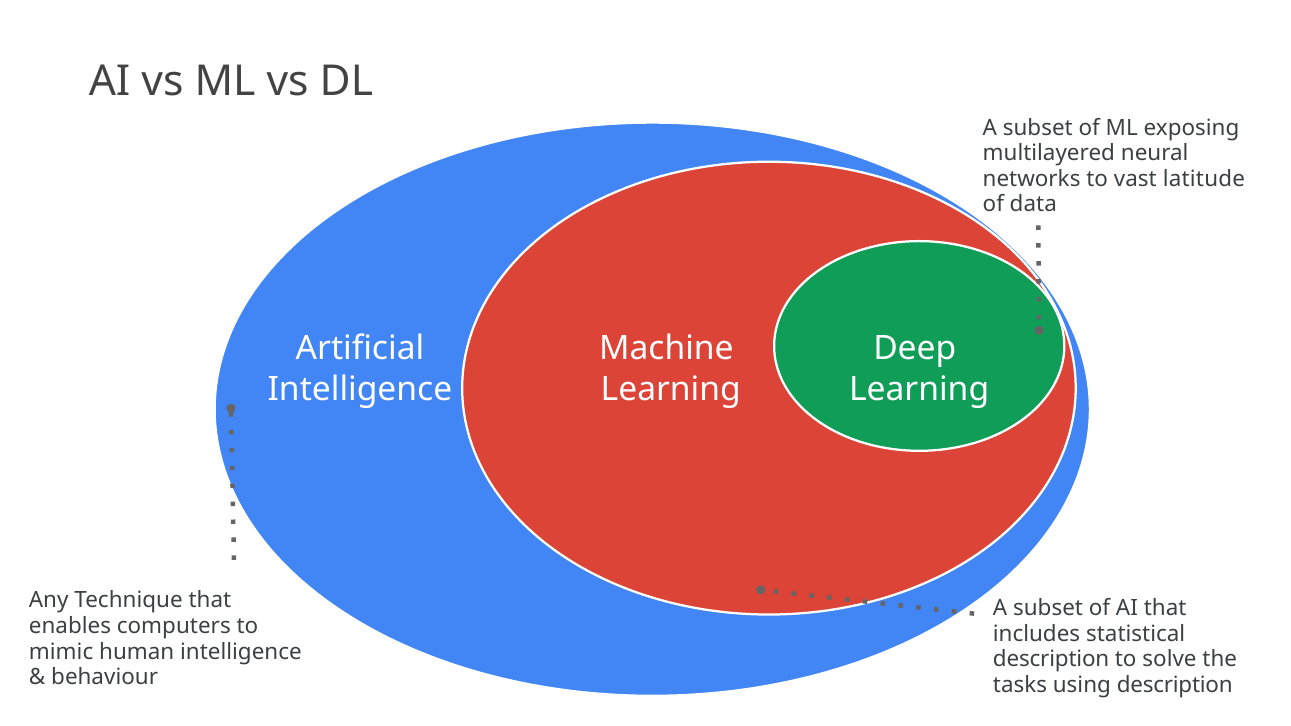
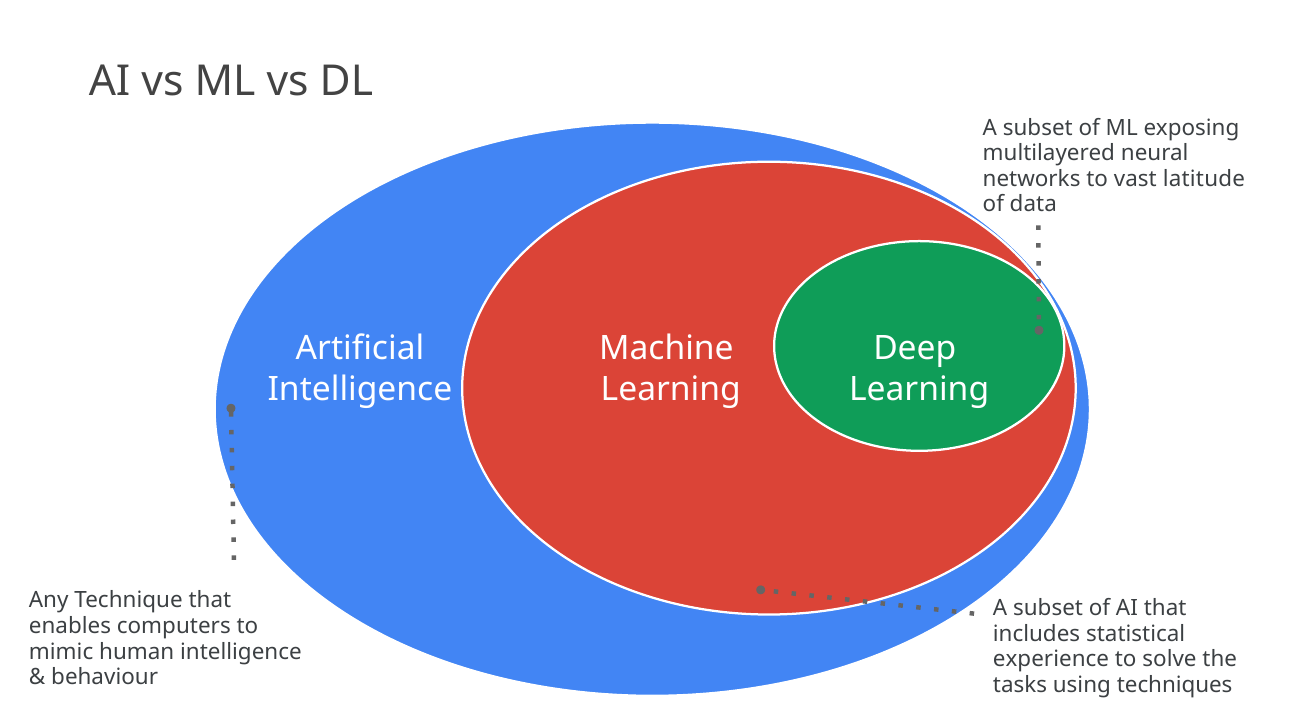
description: description -> experience (1051, 660)
using description: description -> techniques (1175, 685)
